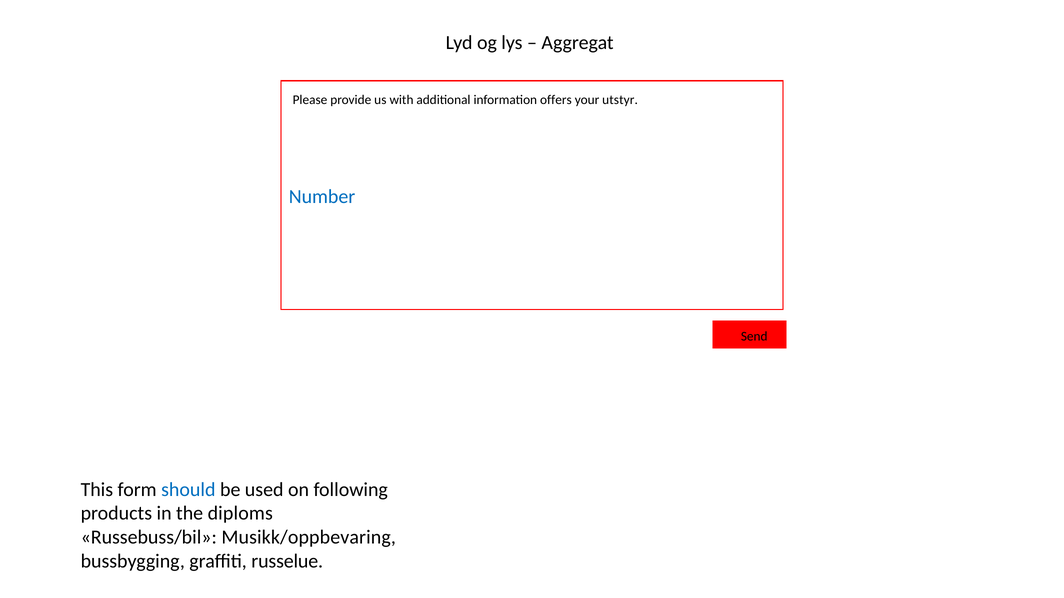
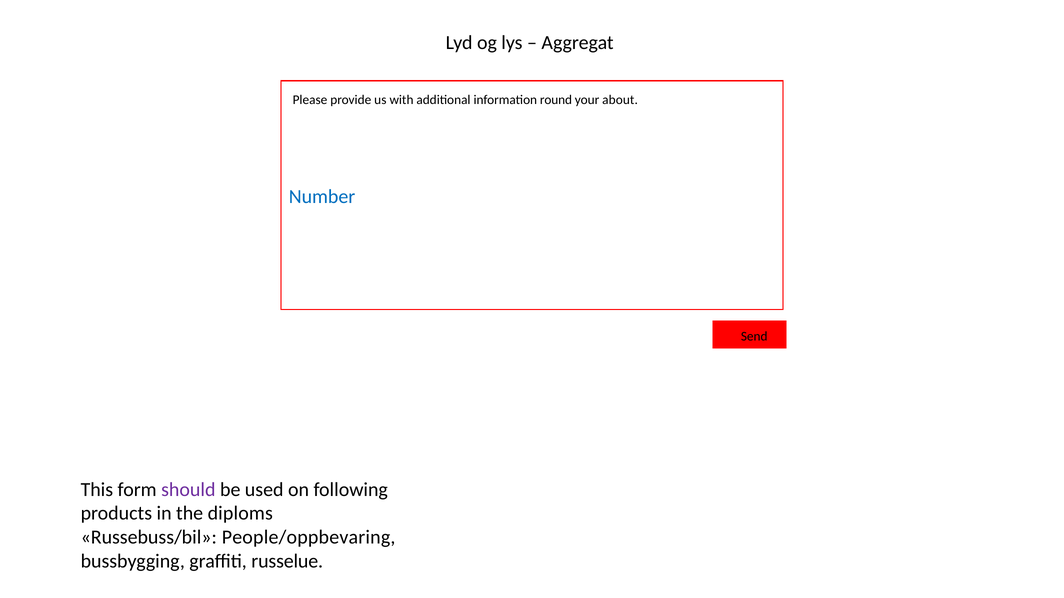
offers: offers -> round (556, 100)
utstyr: utstyr -> about (620, 100)
should colour: blue -> purple (188, 490)
Musikk/oppbevaring: Musikk/oppbevaring -> People/oppbevaring (309, 538)
